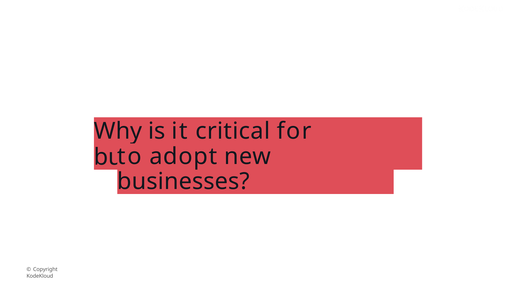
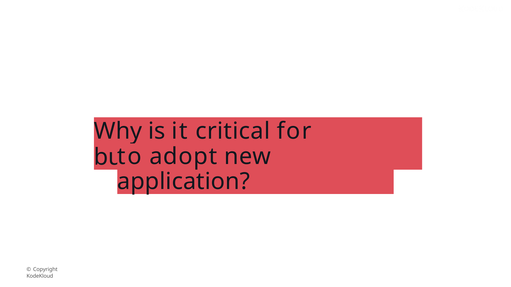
businesses: businesses -> application (184, 182)
